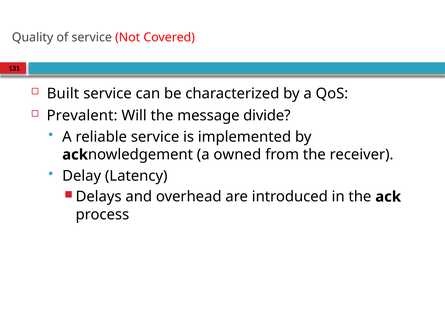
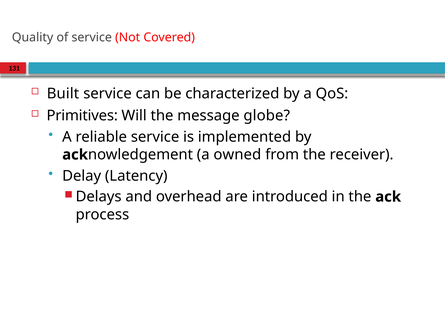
Prevalent: Prevalent -> Primitives (82, 116)
divide: divide -> globe (267, 116)
